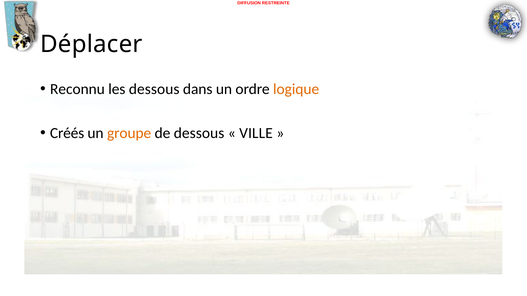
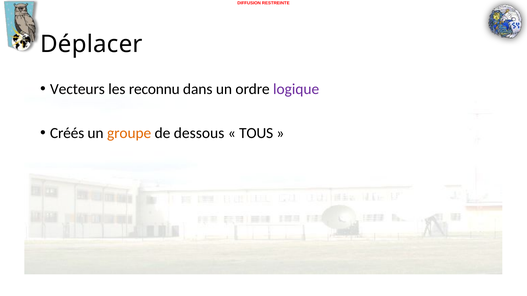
Reconnu: Reconnu -> Vecteurs (77, 89)
les dessous: dessous -> reconnu (154, 89)
logique colour: orange -> purple (296, 89)
VILLE: VILLE -> TOUS (256, 133)
